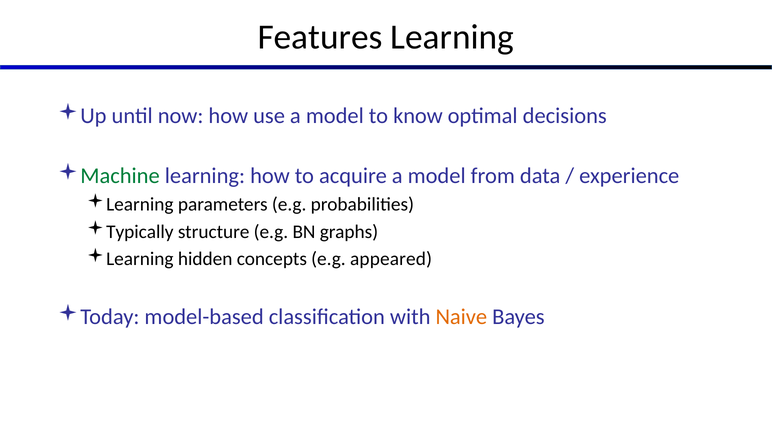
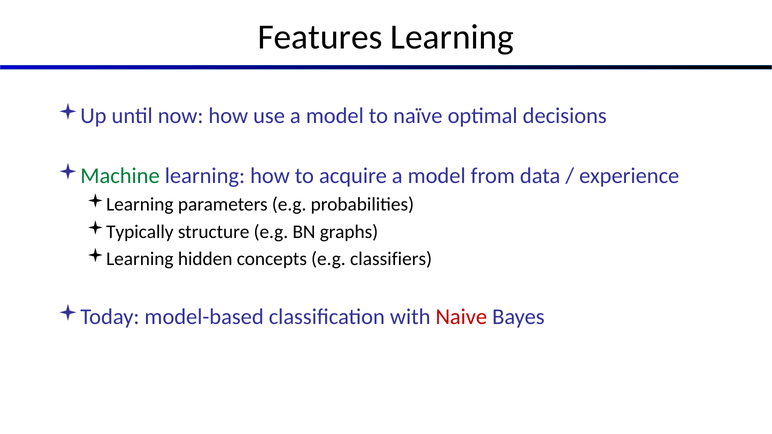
know: know -> naïve (418, 116)
appeared: appeared -> classifiers (391, 259)
Naive colour: orange -> red (461, 317)
